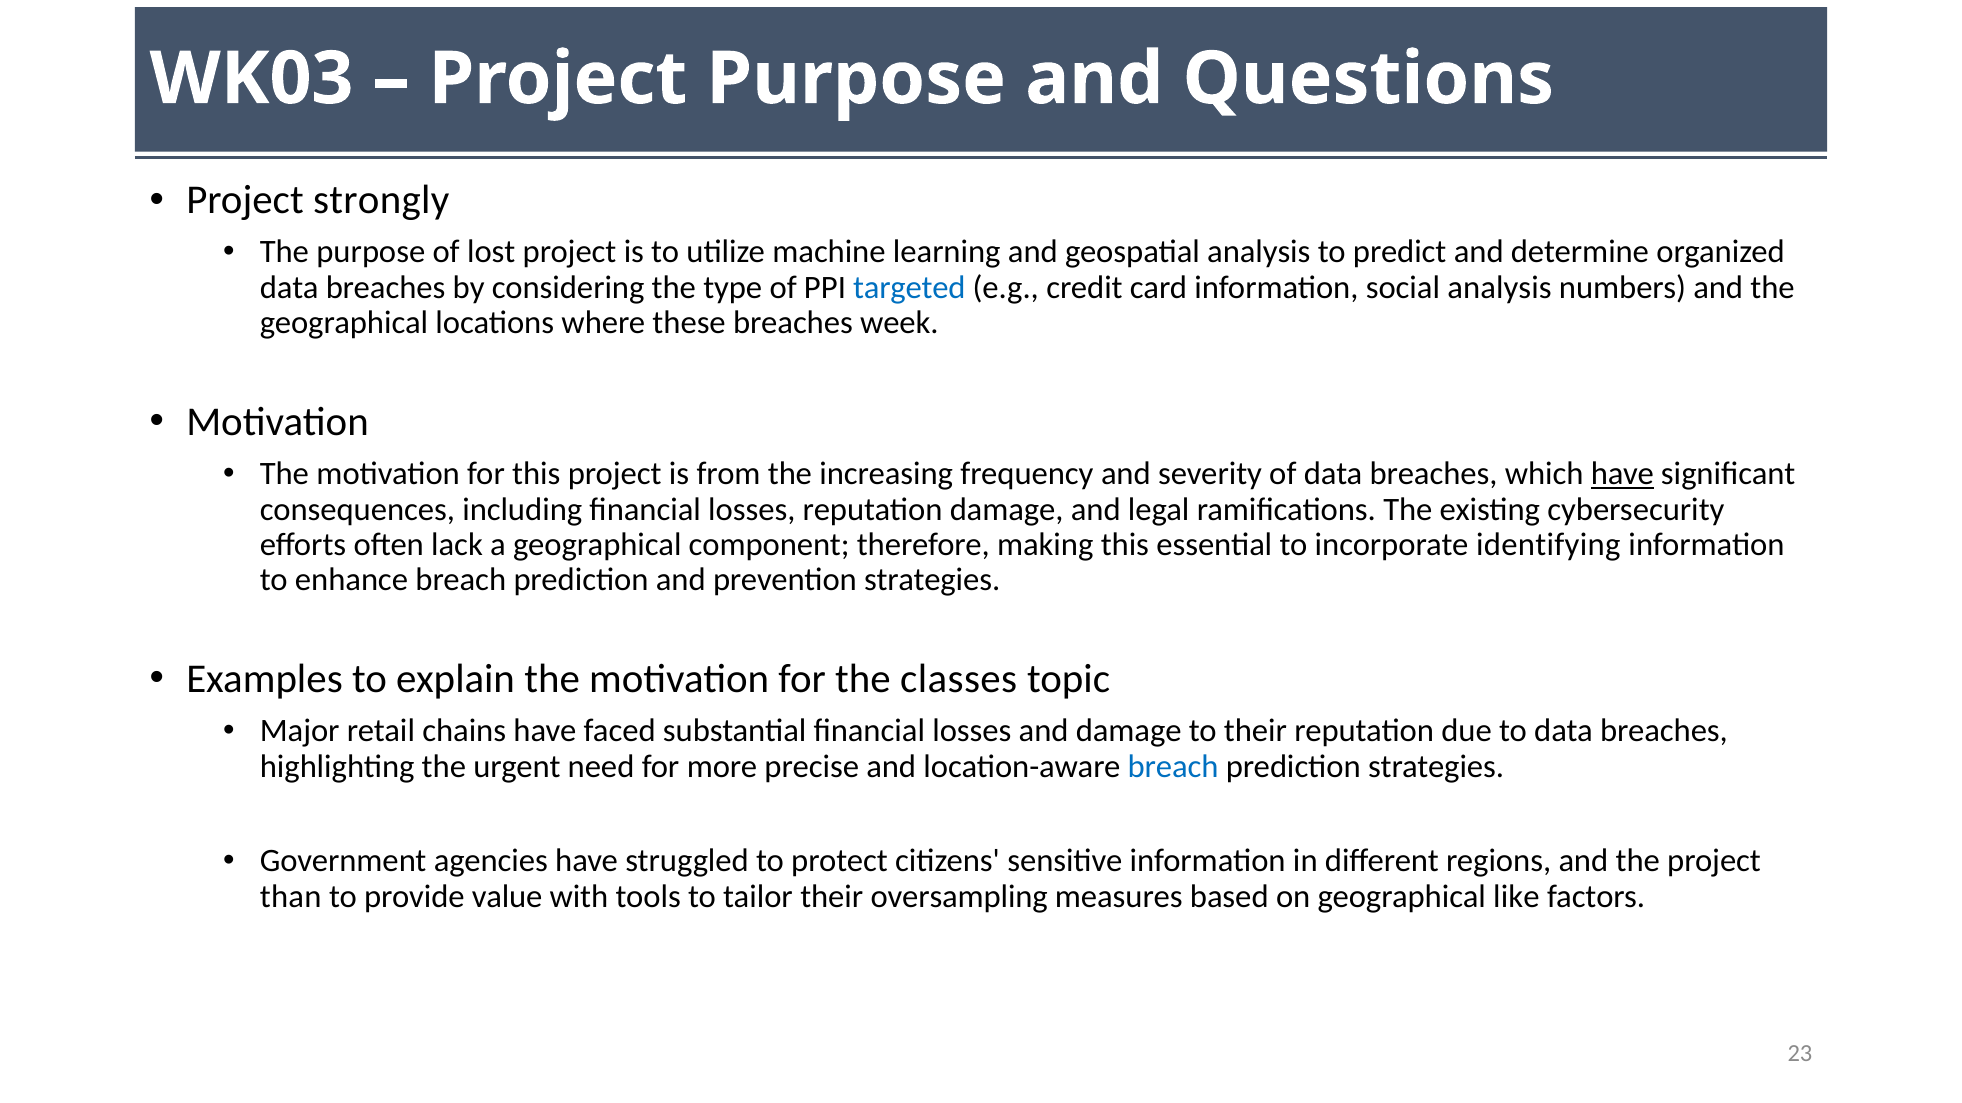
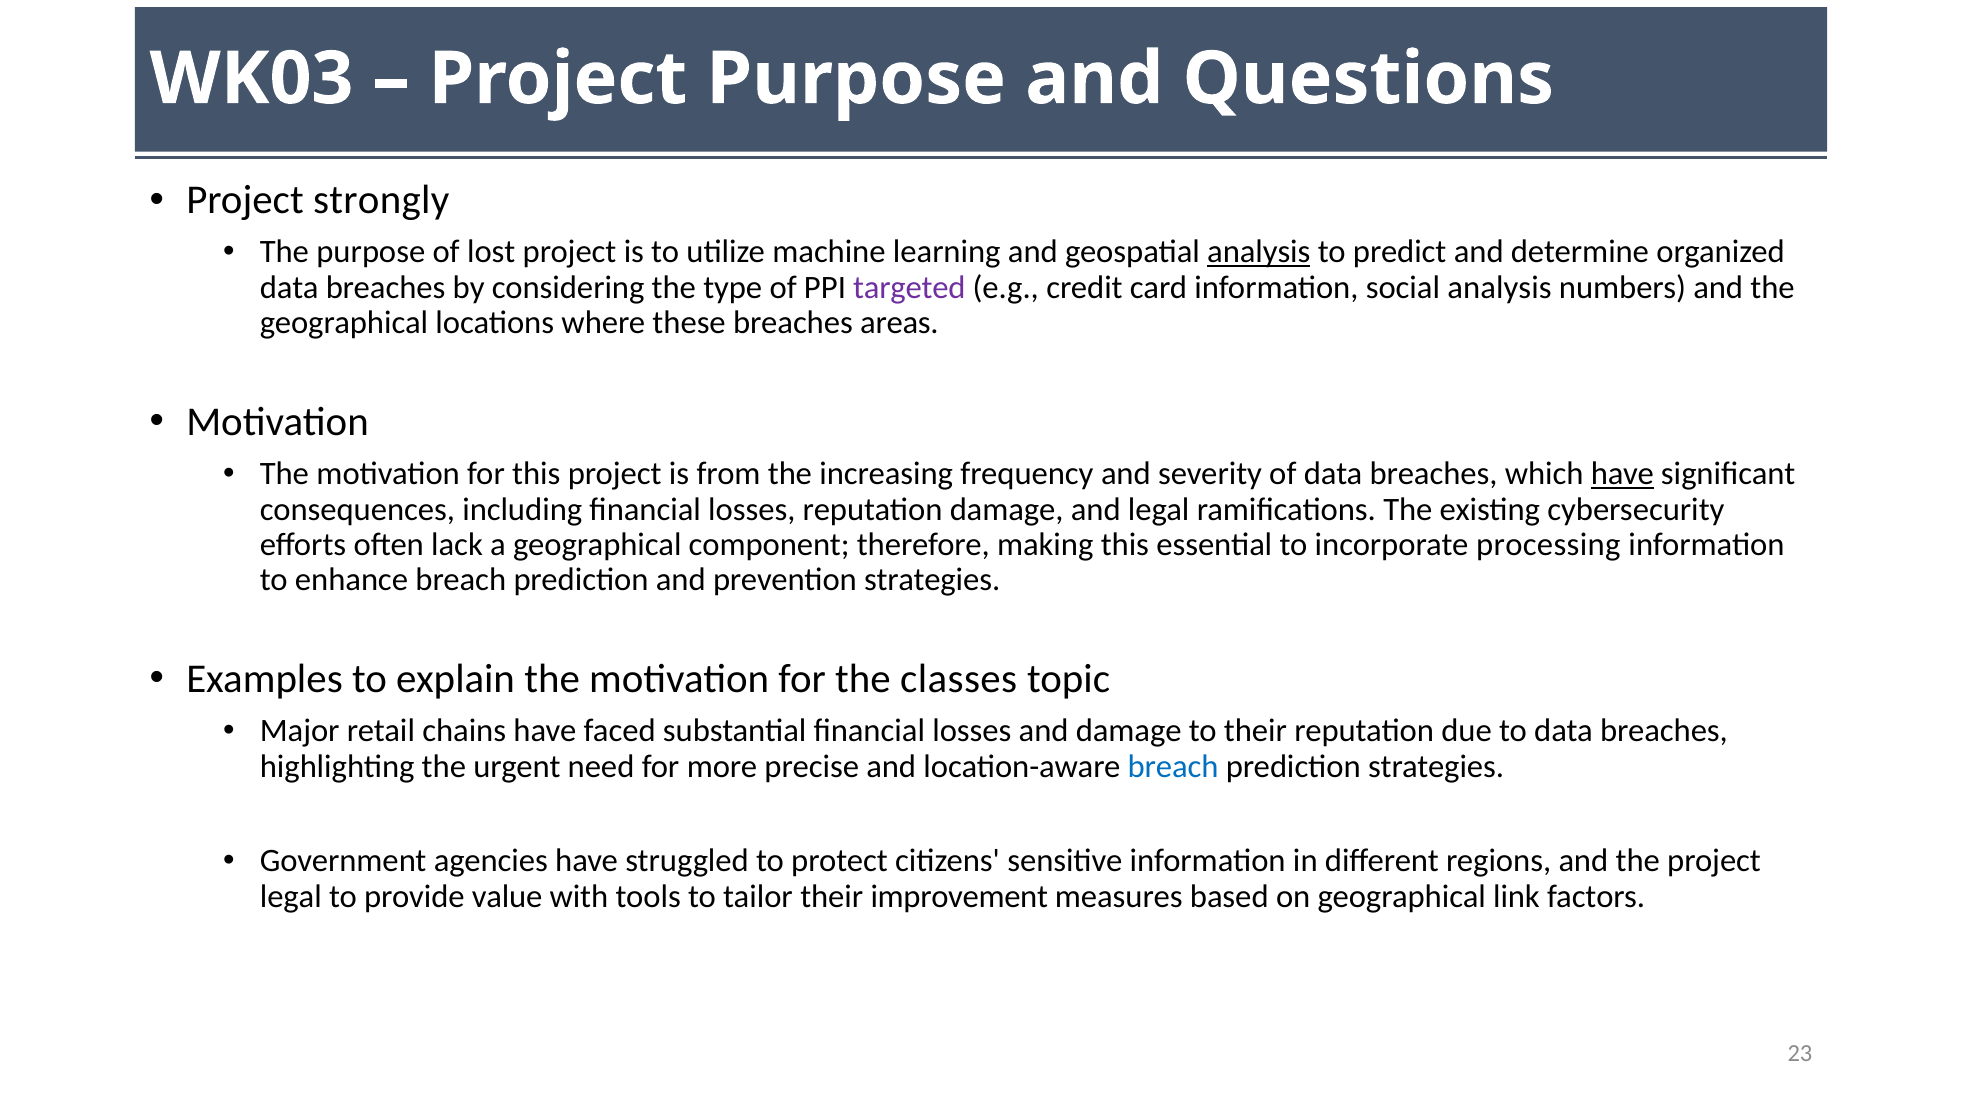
analysis underline: none -> present (1259, 252)
targeted colour: blue -> purple (909, 288)
week: week -> areas (899, 323)
identifying: identifying -> processing (1548, 545)
than: than -> legal (291, 897)
oversampling: oversampling -> improvement (959, 897)
like: like -> link (1516, 897)
